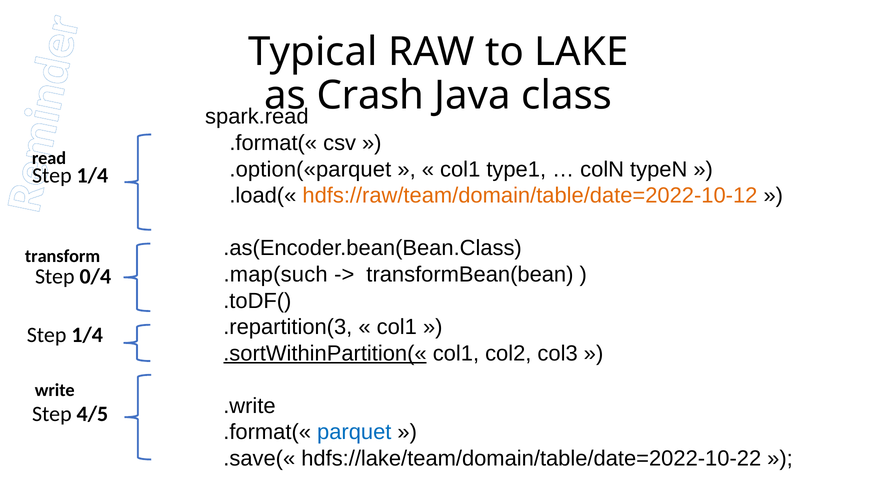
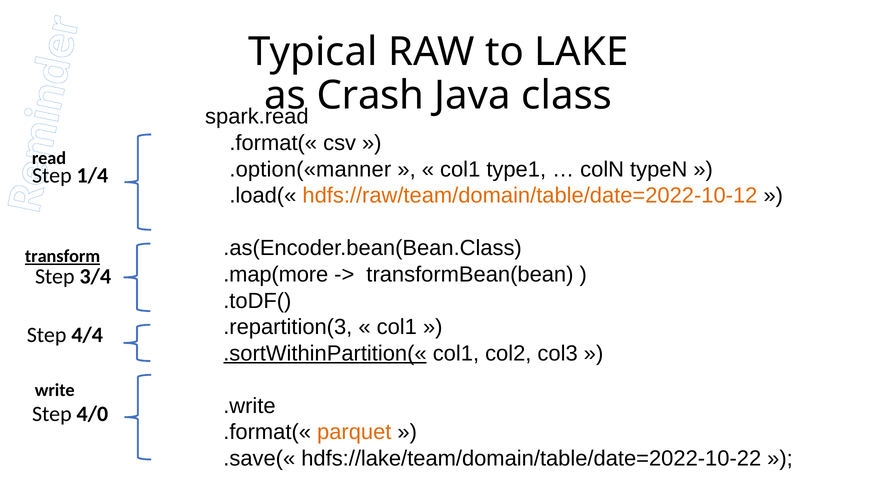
.option(«parquet: .option(«parquet -> .option(«manner (310, 169)
transform underline: none -> present (63, 257)
.map(such: .map(such -> .map(more (276, 275)
0/4: 0/4 -> 3/4 (95, 277)
1/4: 1/4 -> 4/4 (87, 335)
4/5: 4/5 -> 4/0 (92, 414)
parquet colour: blue -> orange (354, 433)
